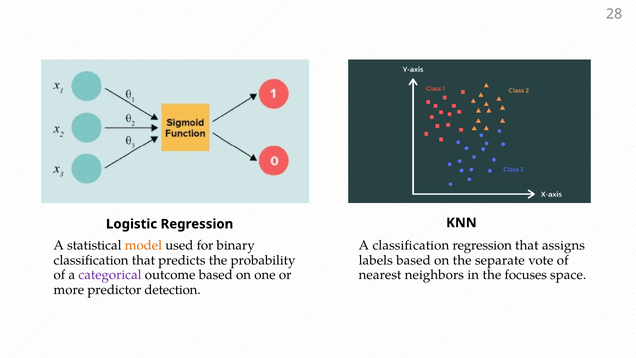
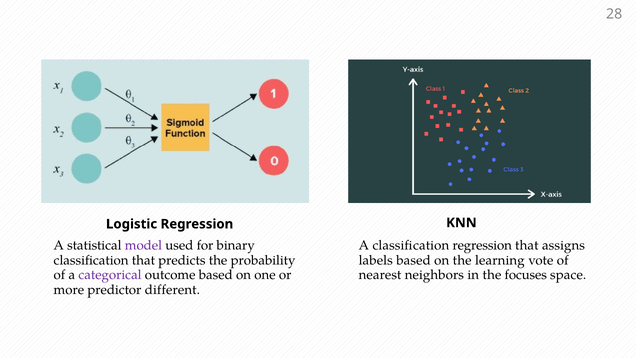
model colour: orange -> purple (143, 245)
separate: separate -> learning (500, 260)
detection: detection -> different (172, 290)
